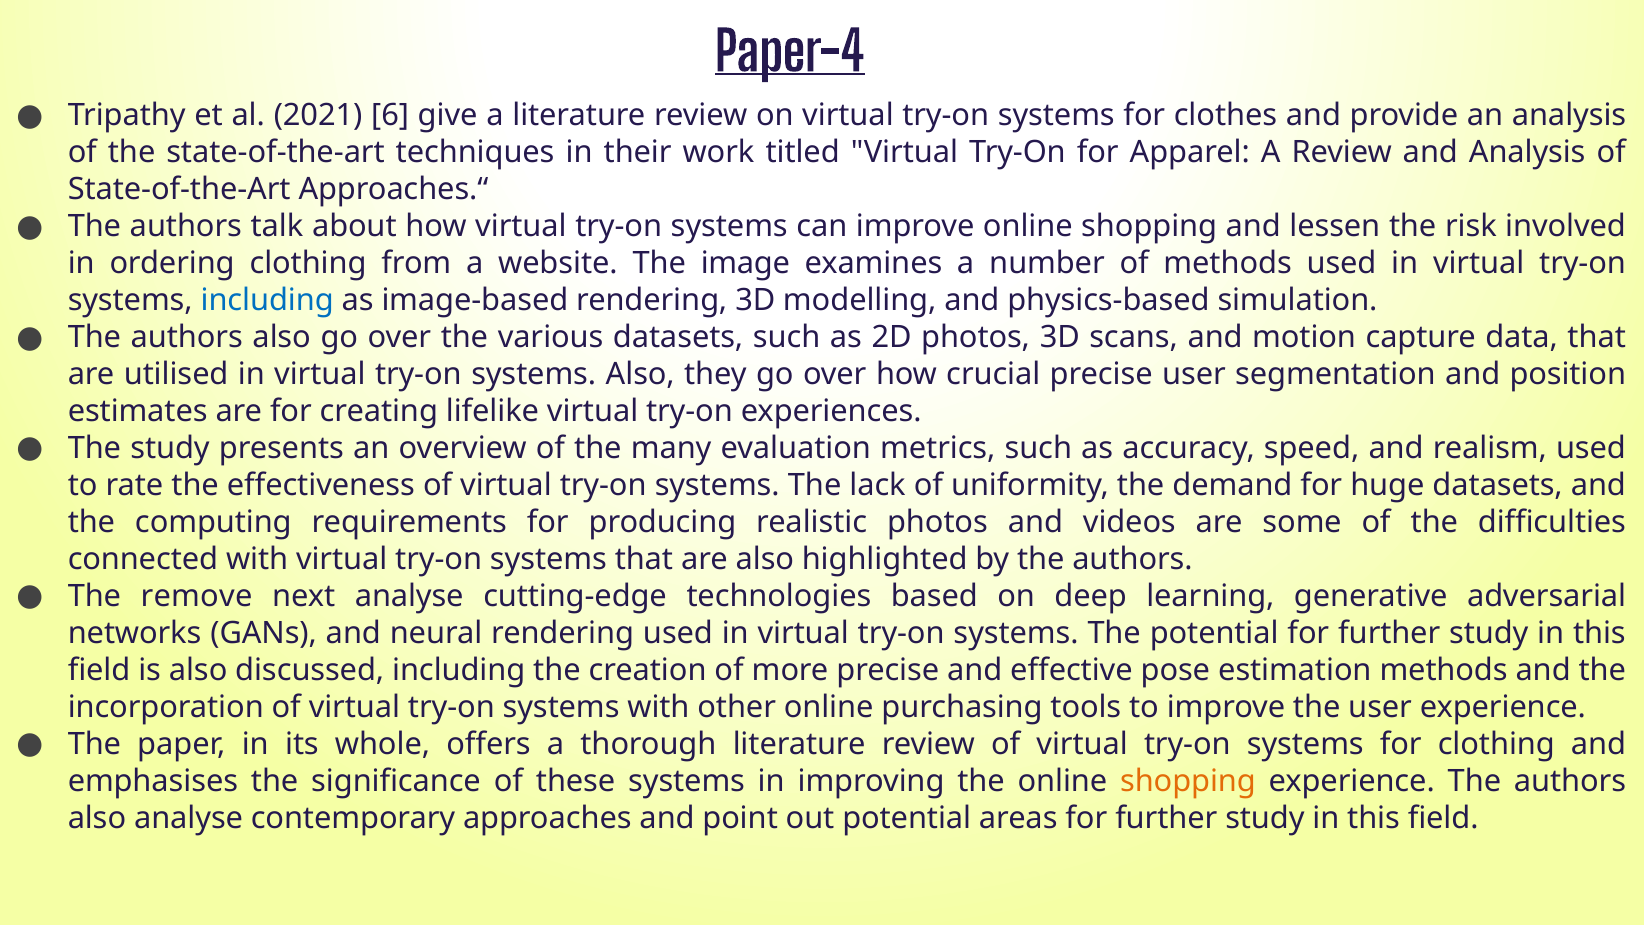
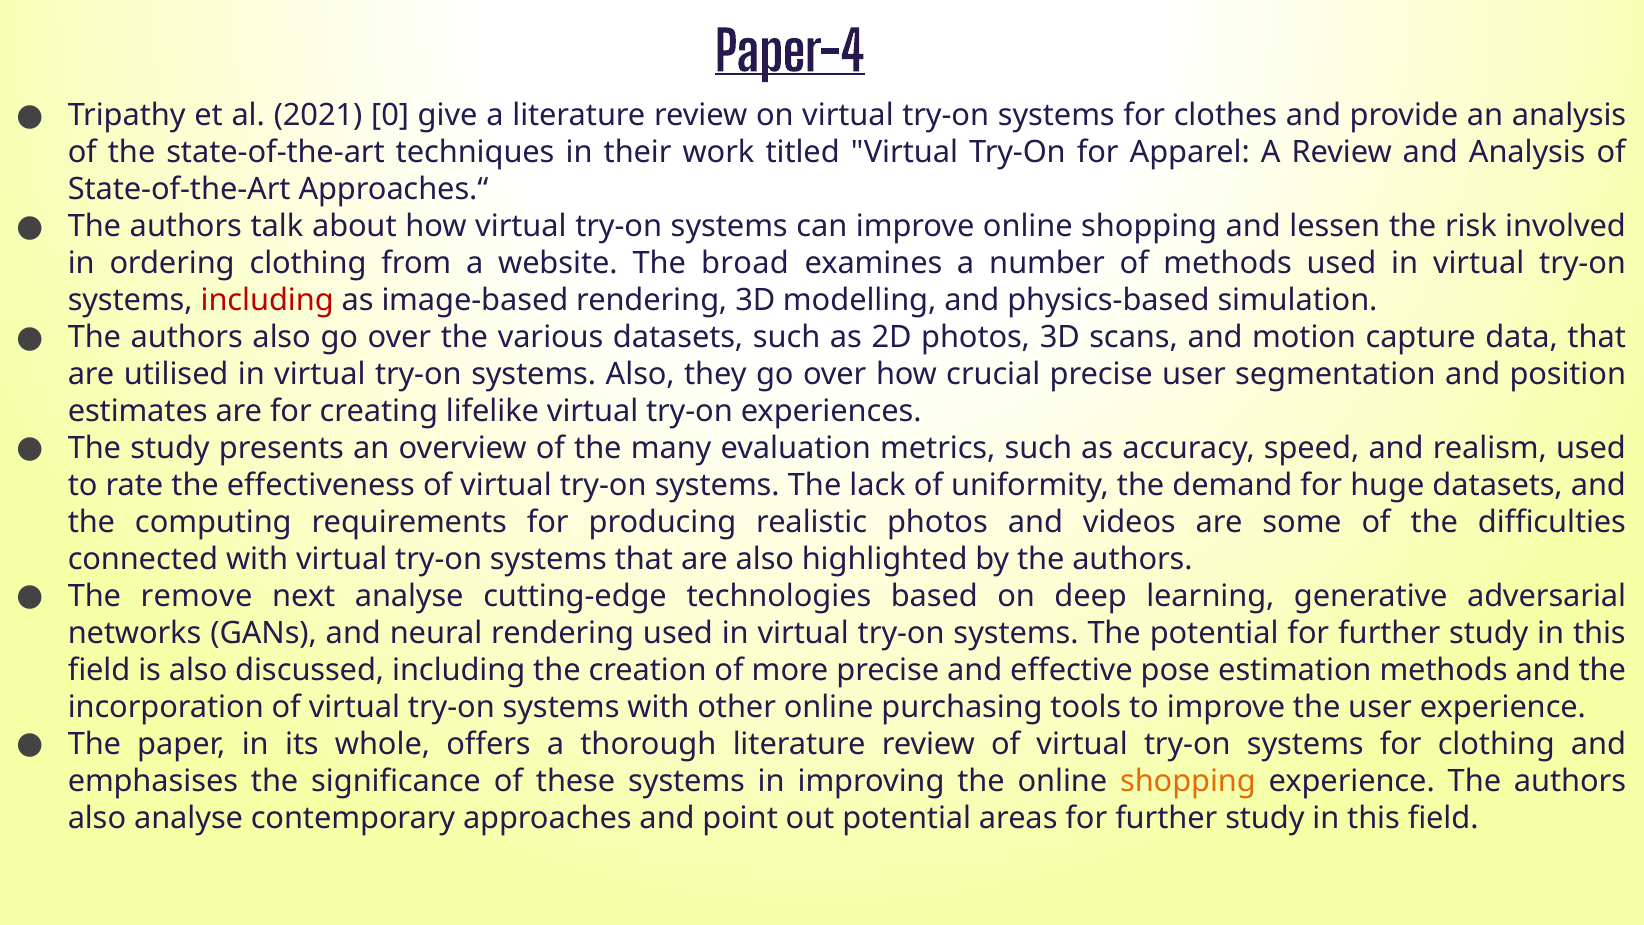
6: 6 -> 0 (390, 116)
image: image -> broad (745, 263)
including colour: blue -> red (267, 300)
